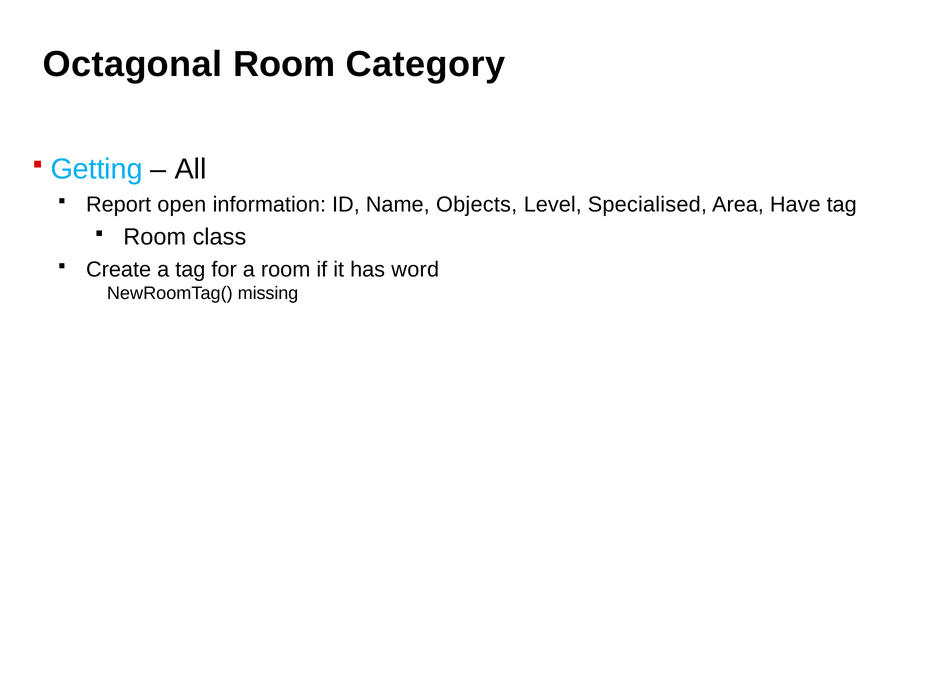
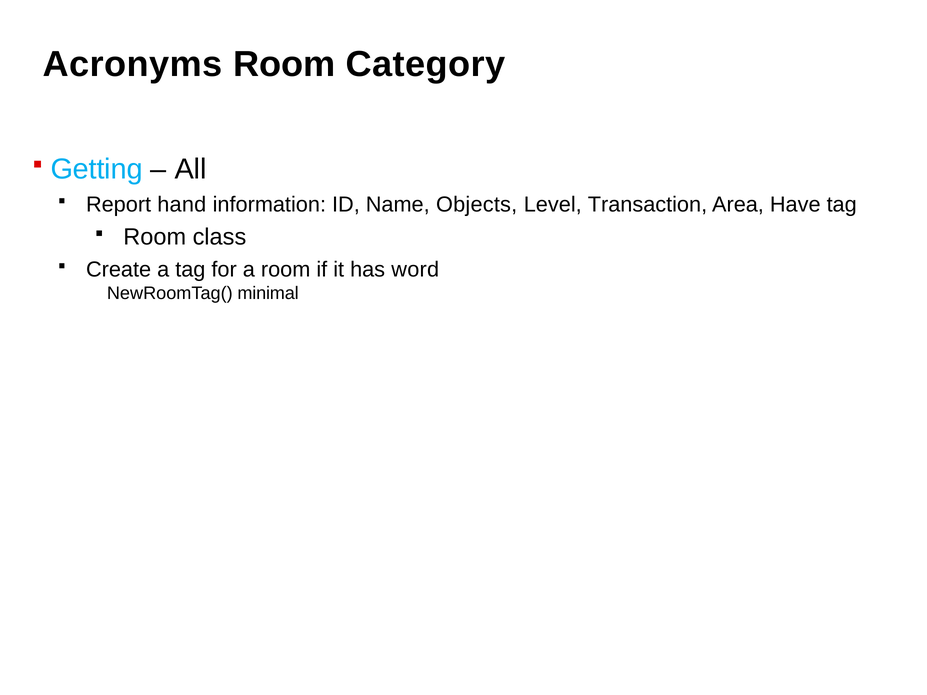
Octagonal: Octagonal -> Acronyms (132, 64)
open: open -> hand (182, 205)
Specialised: Specialised -> Transaction (647, 205)
missing: missing -> minimal (268, 293)
